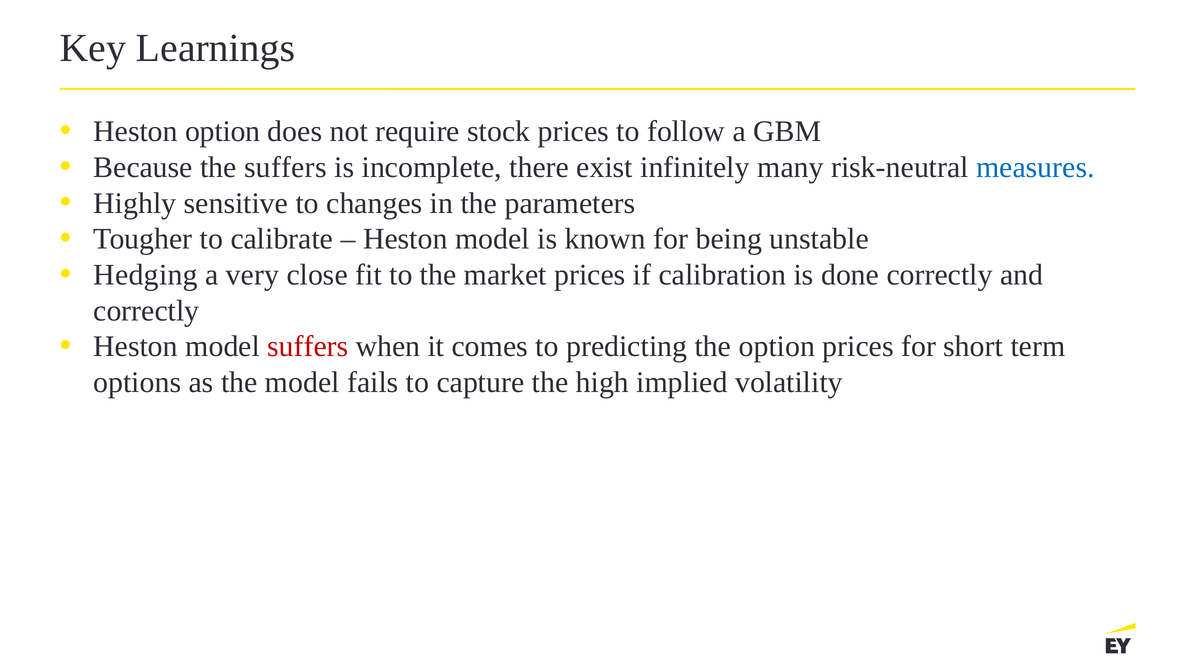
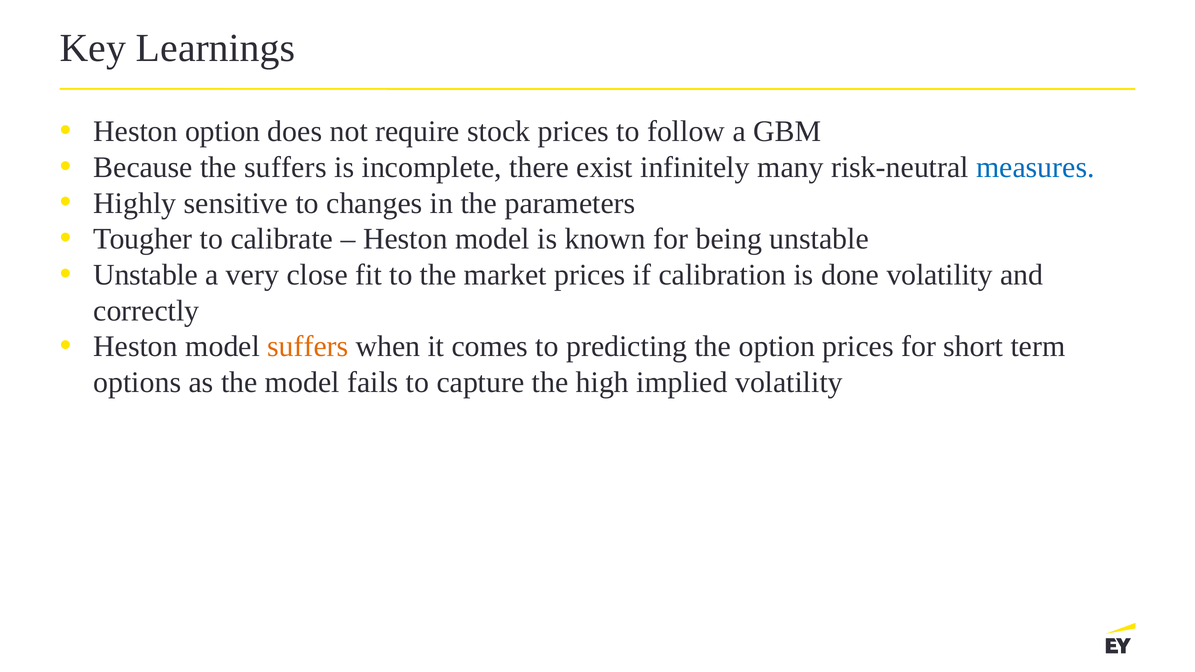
Hedging: Hedging -> Unstable (146, 275)
done correctly: correctly -> volatility (940, 275)
suffers colour: red -> orange (308, 347)
